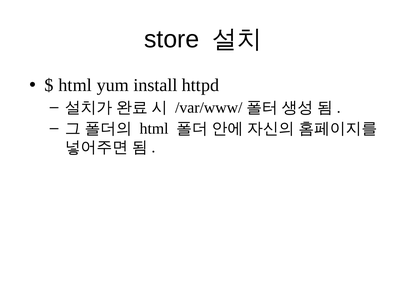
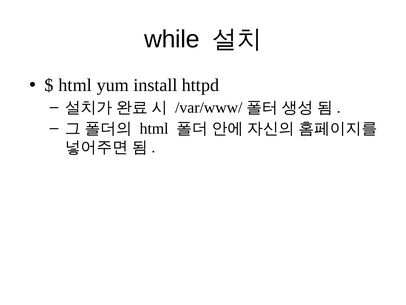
store: store -> while (172, 39)
